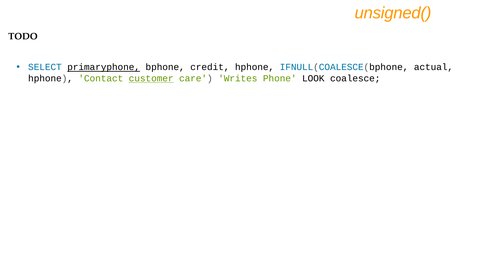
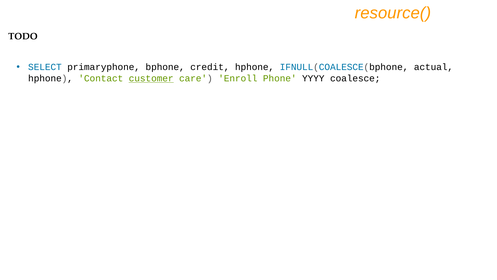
unsigned(: unsigned( -> resource( (393, 13)
primaryphone underline: present -> none (104, 67)
Writes: Writes -> Enroll (238, 78)
LOOK: LOOK -> YYYY (313, 78)
